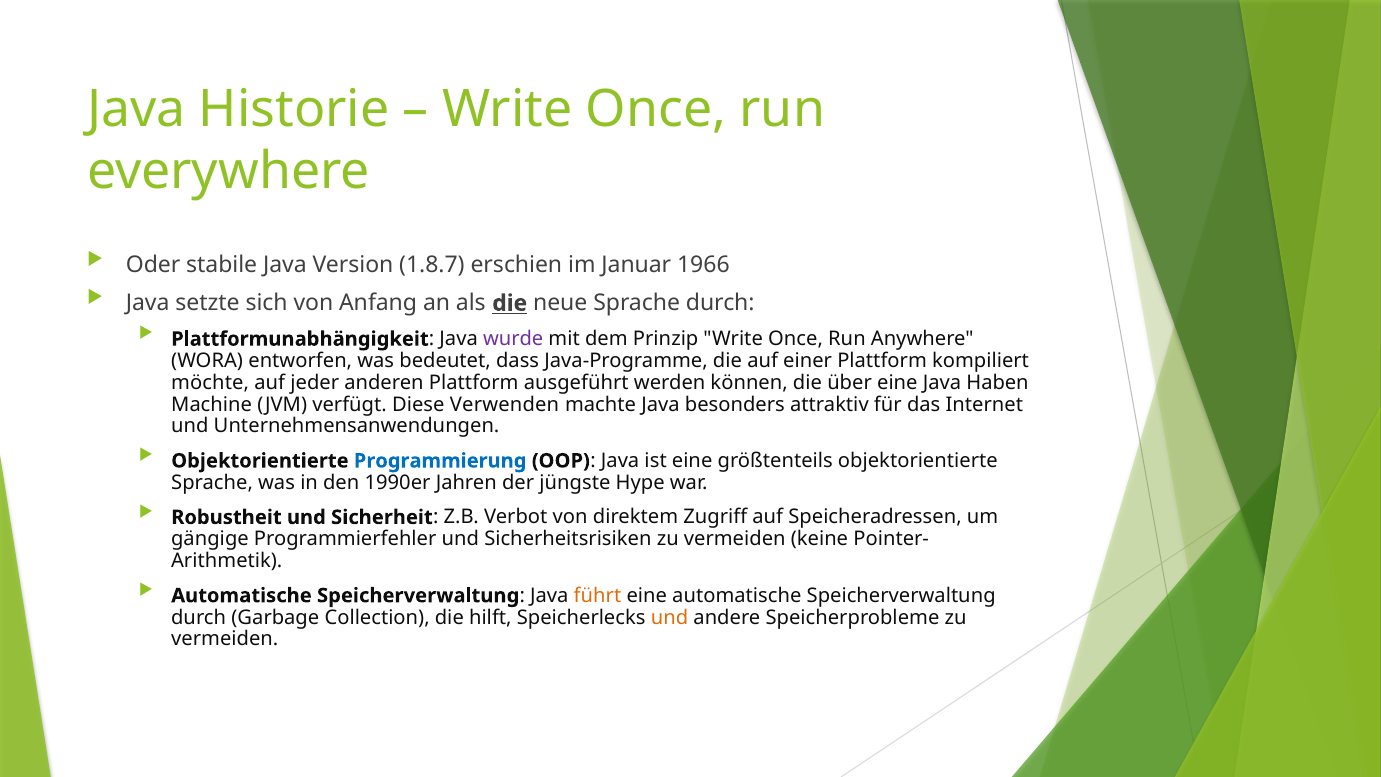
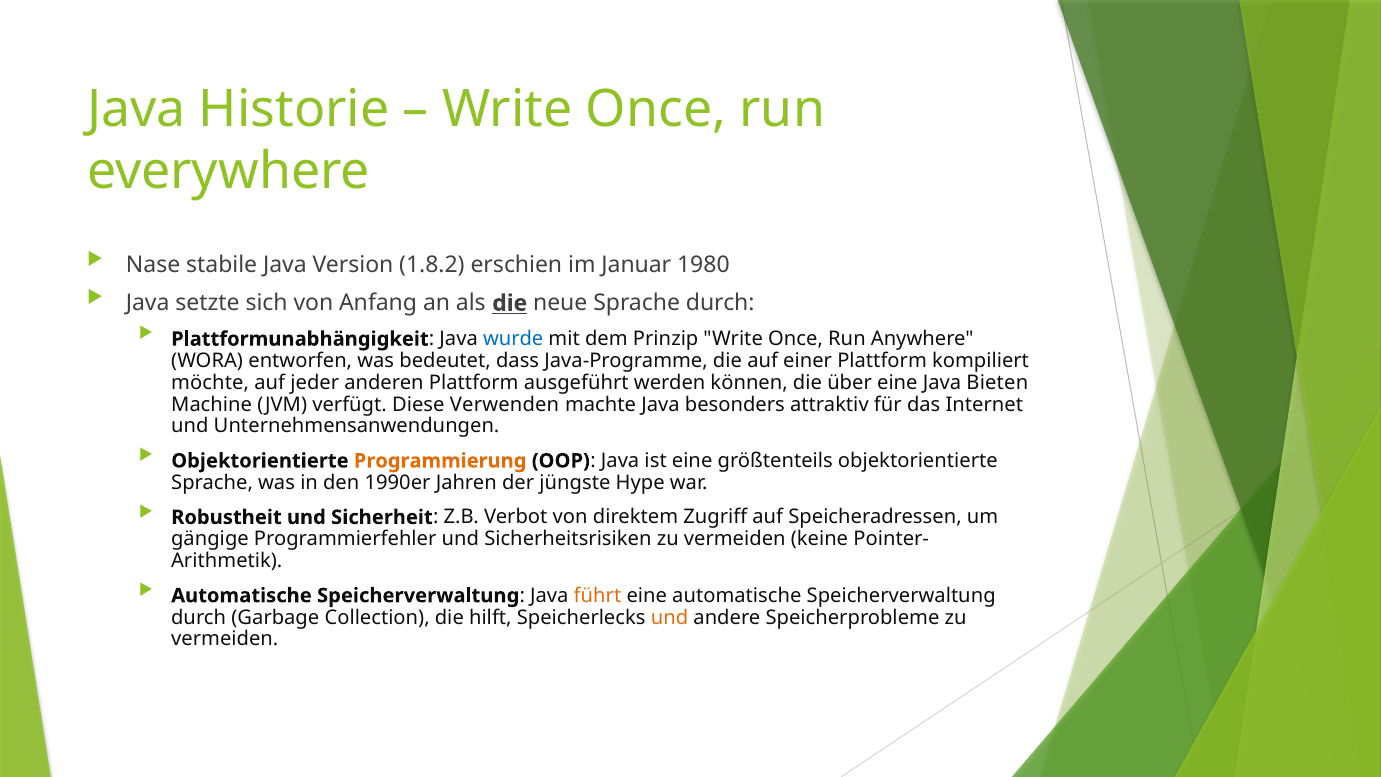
Oder: Oder -> Nase (153, 265)
1.8.7: 1.8.7 -> 1.8.2 (432, 265)
1966: 1966 -> 1980 (703, 265)
wurde colour: purple -> blue (513, 339)
Haben: Haben -> Bieten (997, 382)
Programmierung colour: blue -> orange (440, 461)
